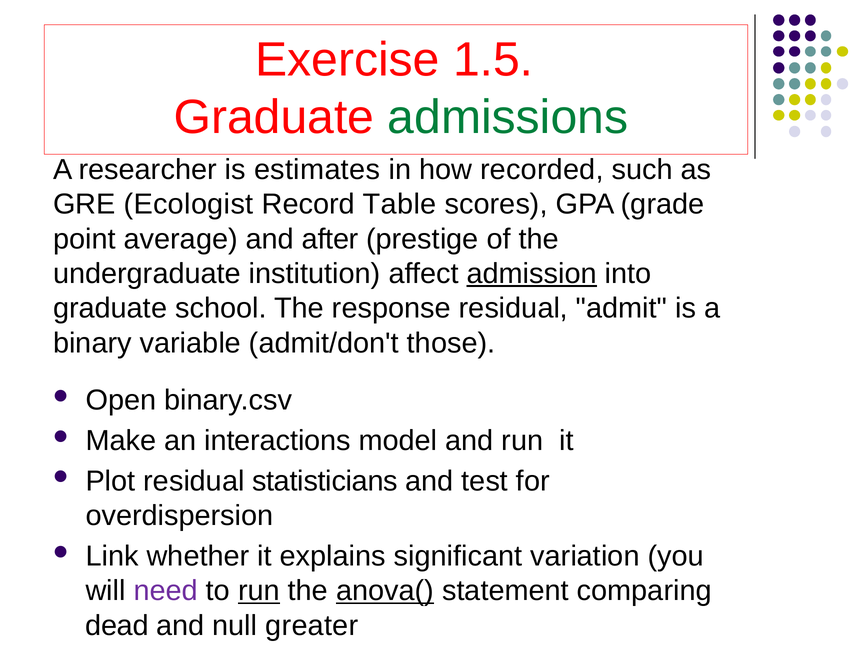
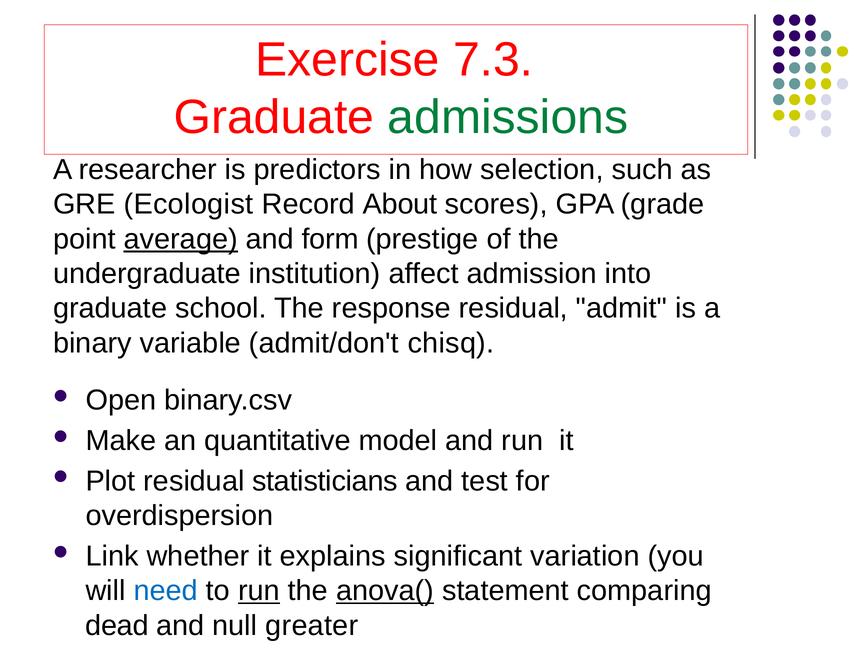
1.5: 1.5 -> 7.3 (493, 60)
estimates: estimates -> predictors (317, 170)
recorded: recorded -> selection (542, 170)
Table: Table -> About (400, 204)
average underline: none -> present (181, 239)
after: after -> form (330, 239)
admission underline: present -> none (532, 274)
those: those -> chisq (451, 343)
interactions: interactions -> quantitative (278, 441)
need colour: purple -> blue (166, 591)
